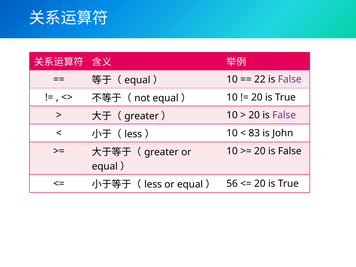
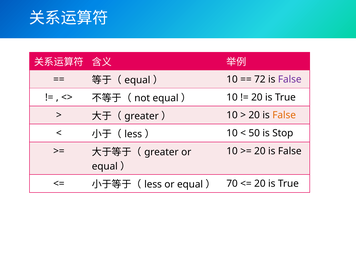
22: 22 -> 72 (260, 79)
False colour: purple -> orange (284, 115)
83: 83 -> 50 (254, 133)
John: John -> Stop (283, 133)
56: 56 -> 70 (232, 184)
